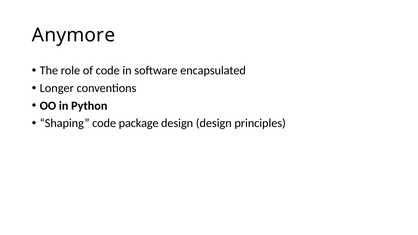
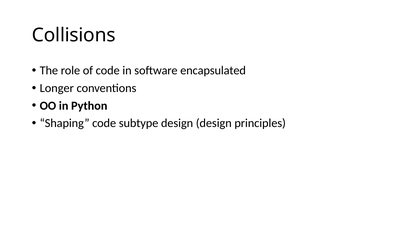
Anymore: Anymore -> Collisions (74, 35)
package: package -> subtype (139, 123)
